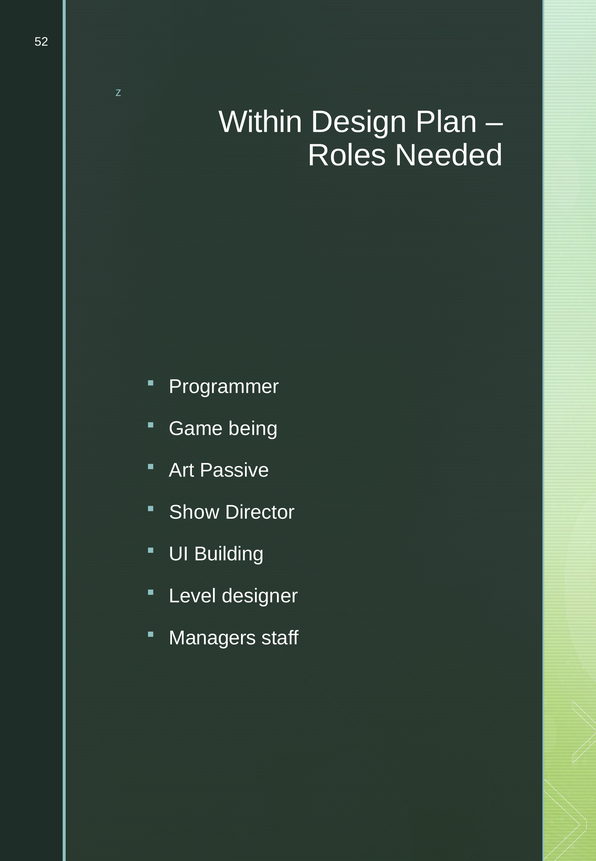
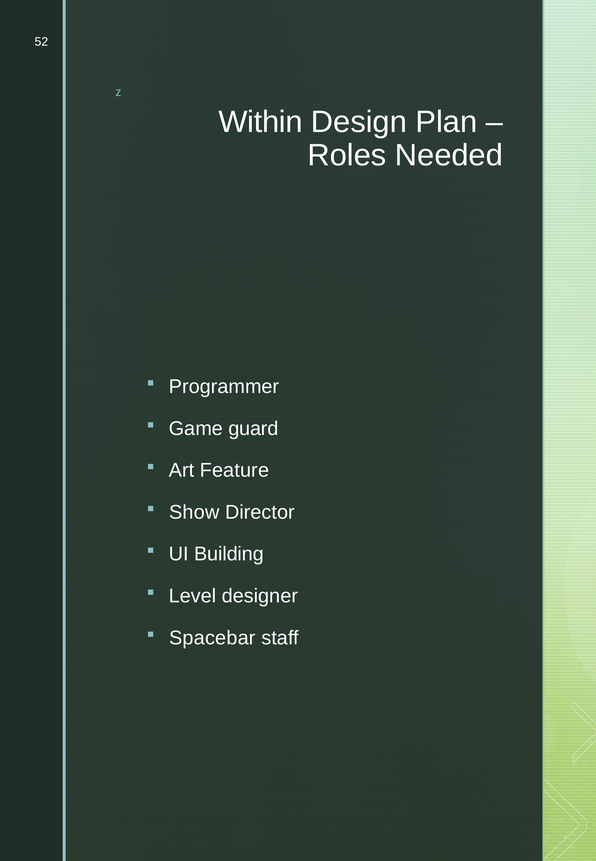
being: being -> guard (253, 428)
Passive: Passive -> Feature (234, 470)
Managers: Managers -> Spacebar (212, 638)
